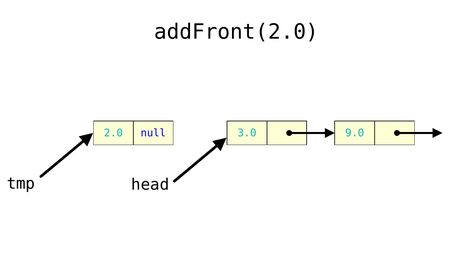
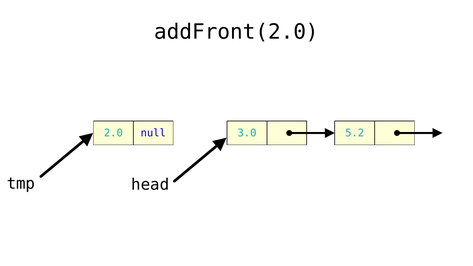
9.0: 9.0 -> 5.2 (355, 133)
